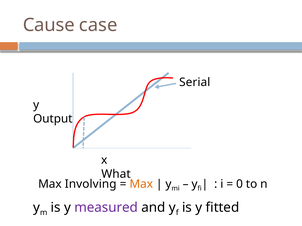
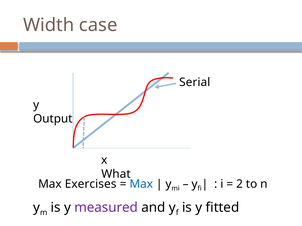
Cause: Cause -> Width (49, 25)
Involving: Involving -> Exercises (91, 184)
Max colour: orange -> blue (141, 184)
0: 0 -> 2 (240, 184)
